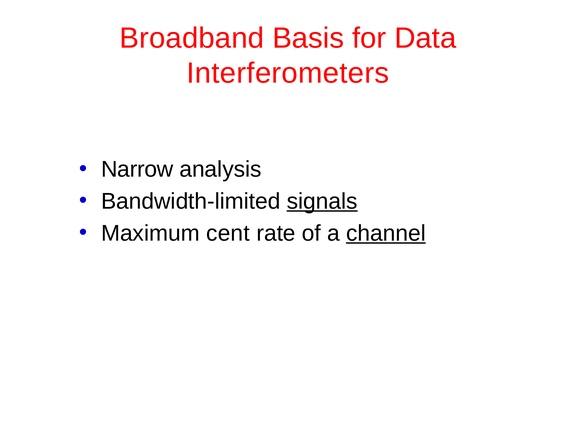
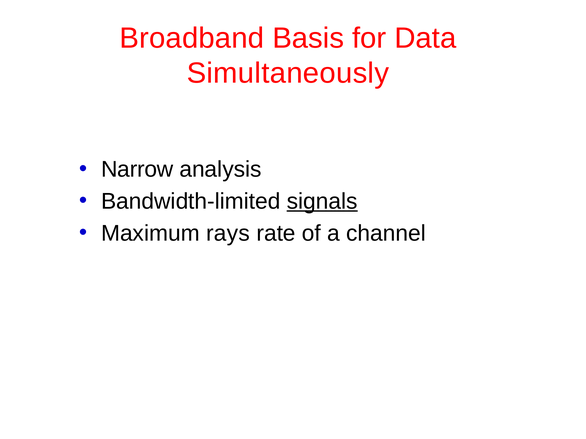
Interferometers: Interferometers -> Simultaneously (288, 73)
cent: cent -> rays (228, 233)
channel underline: present -> none (386, 233)
